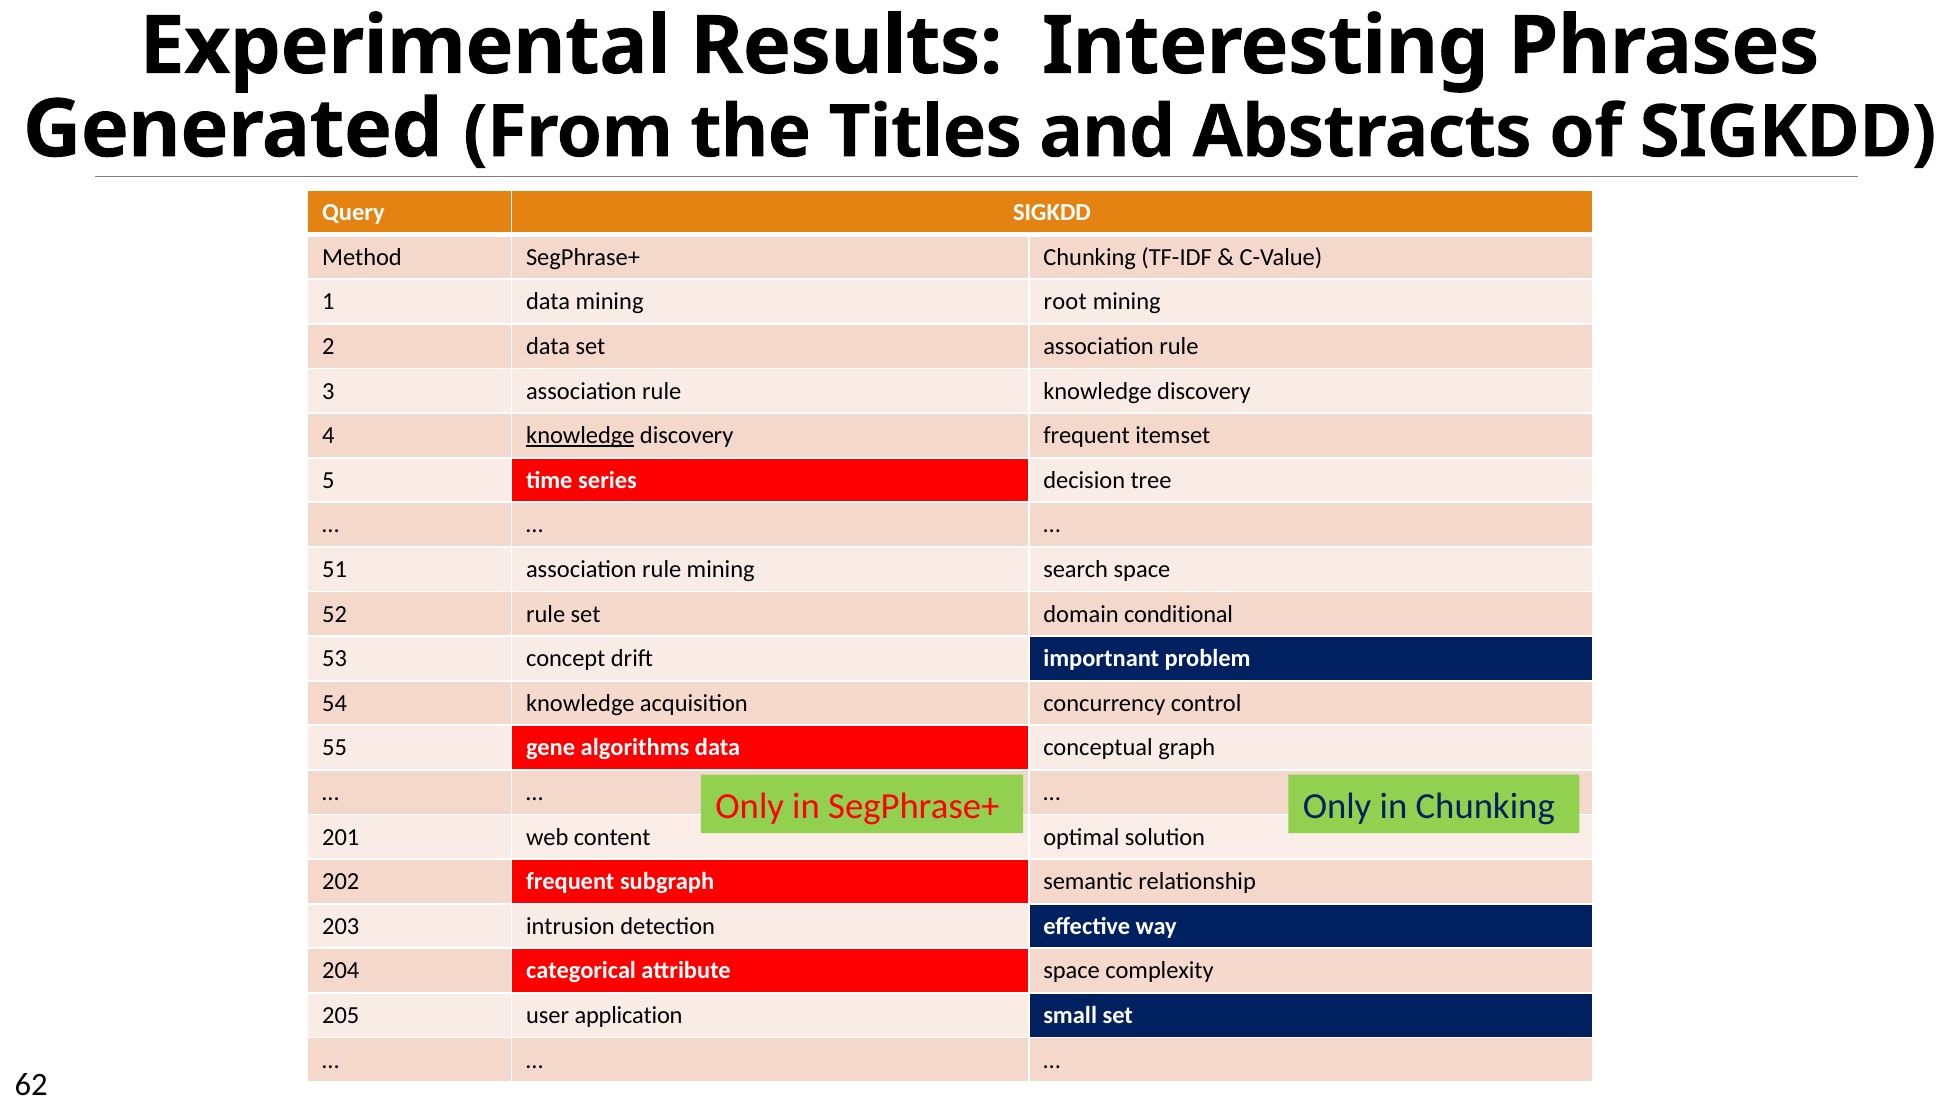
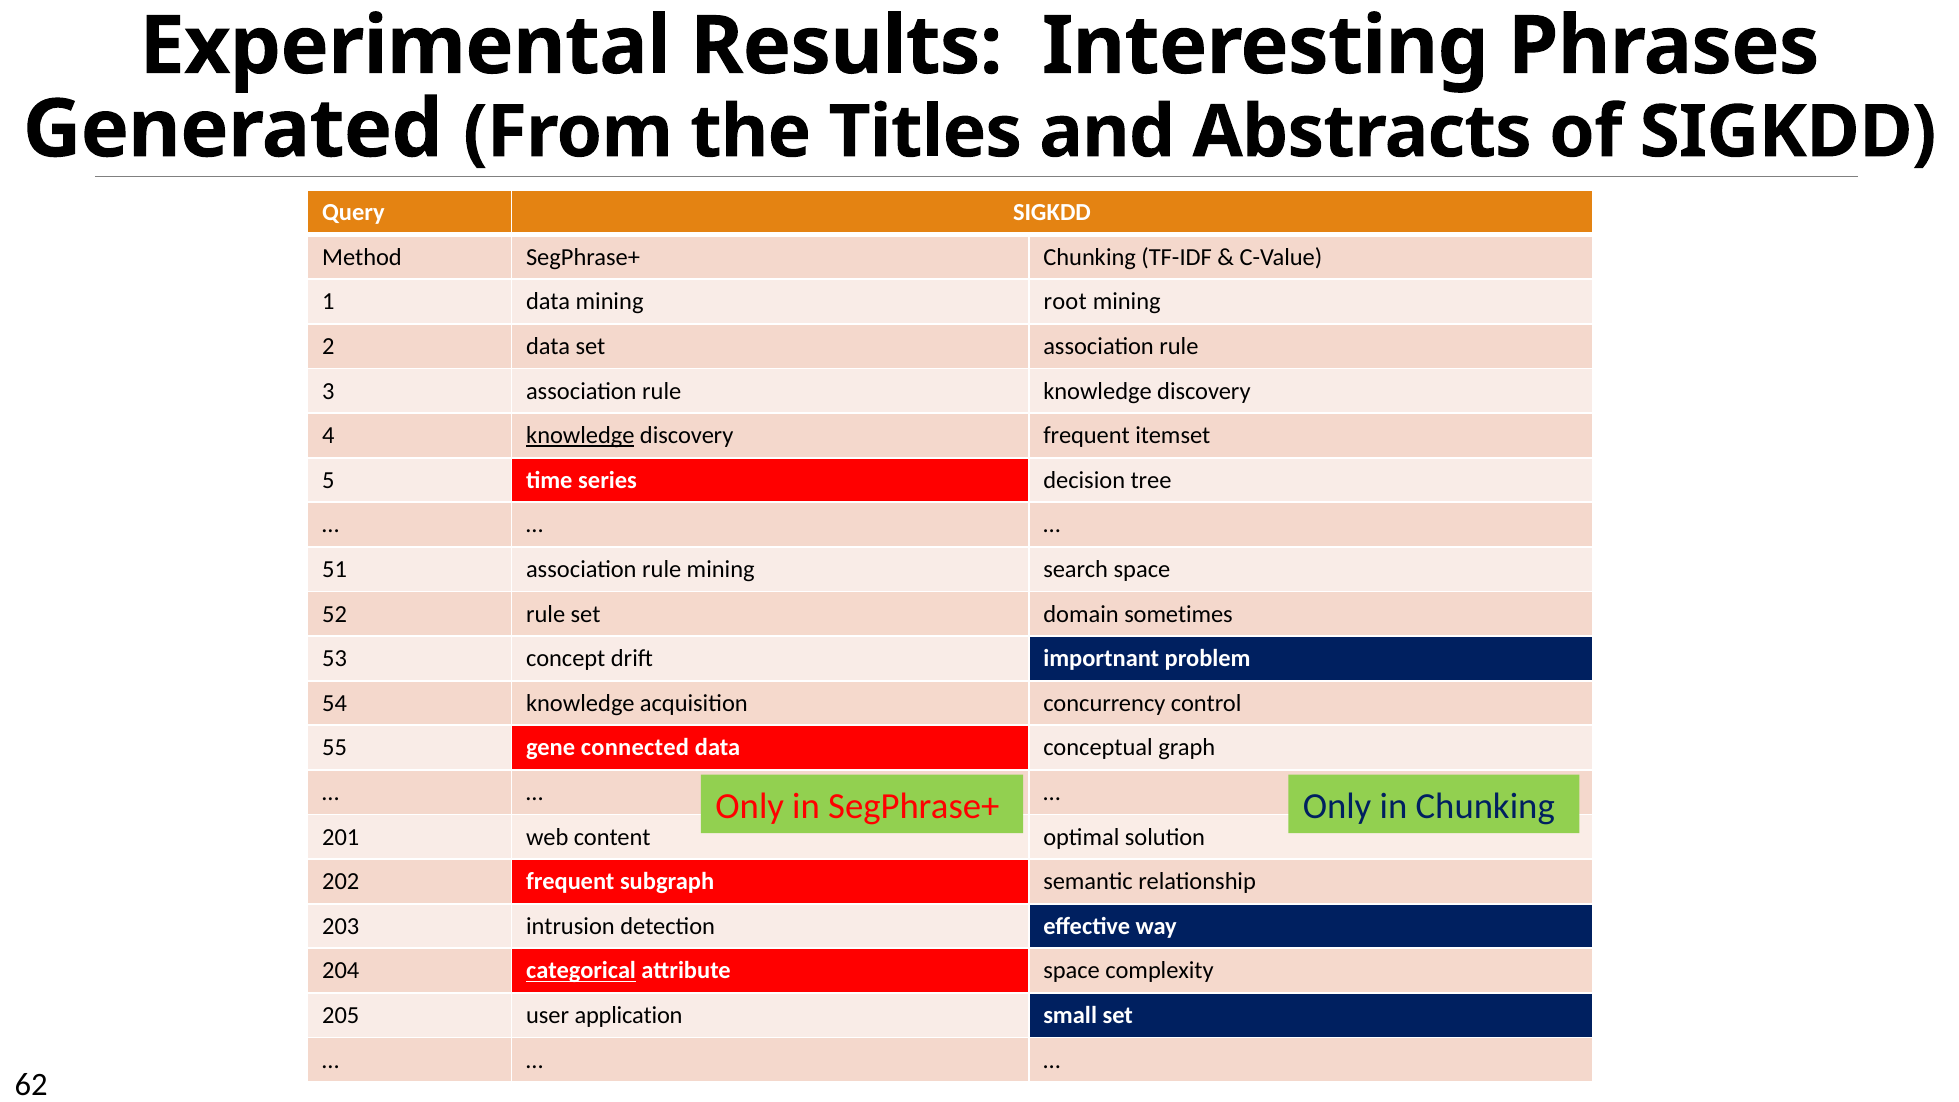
conditional: conditional -> sometimes (1178, 614)
algorithms: algorithms -> connected (635, 748)
categorical underline: none -> present (581, 971)
